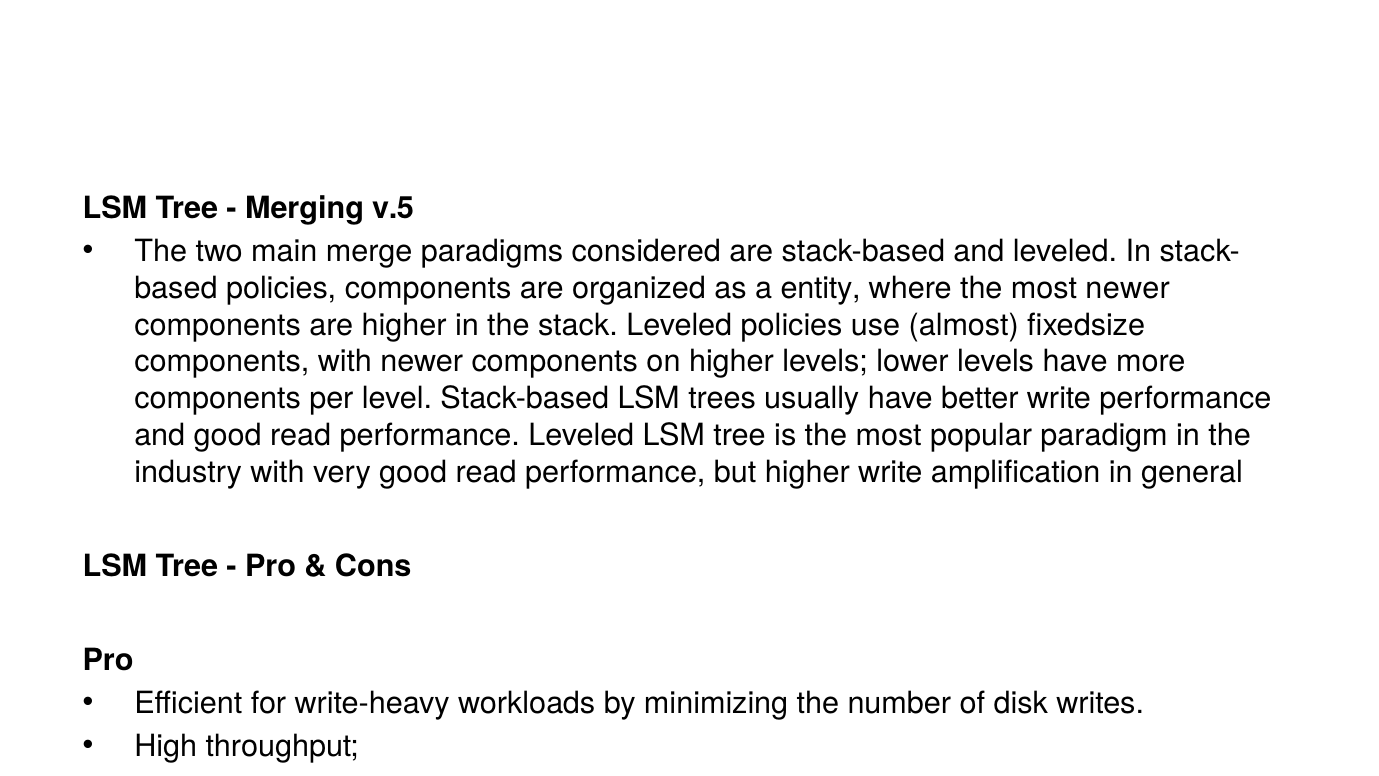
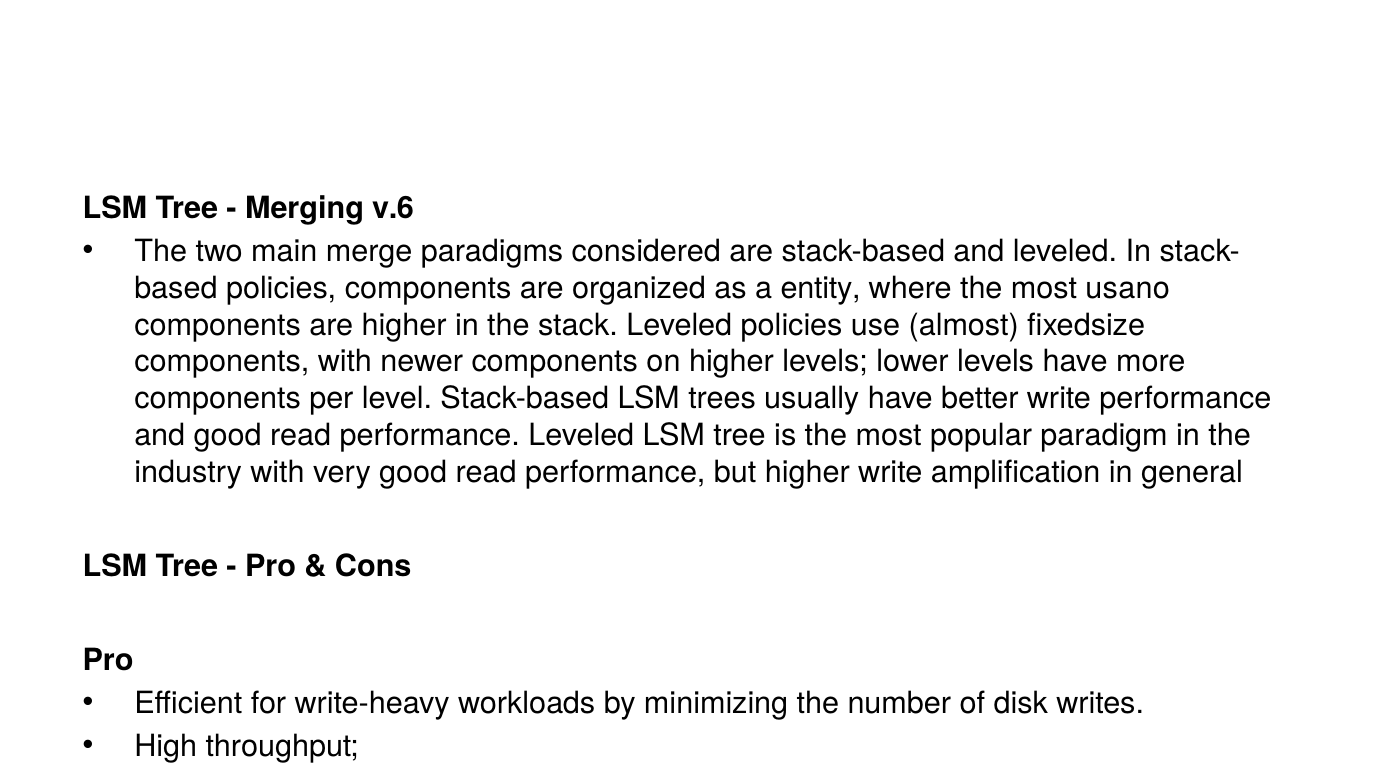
v.5: v.5 -> v.6 (393, 208)
most newer: newer -> usano (1128, 288)
